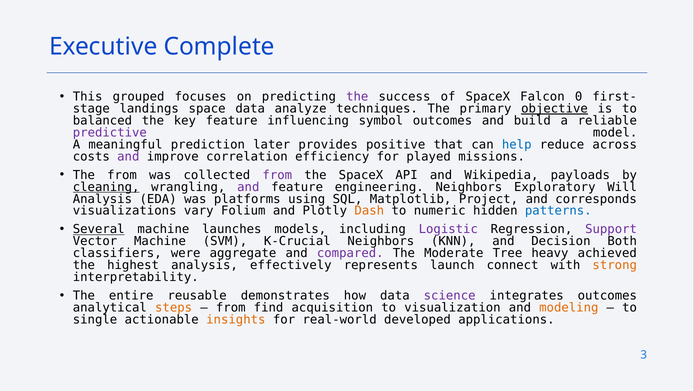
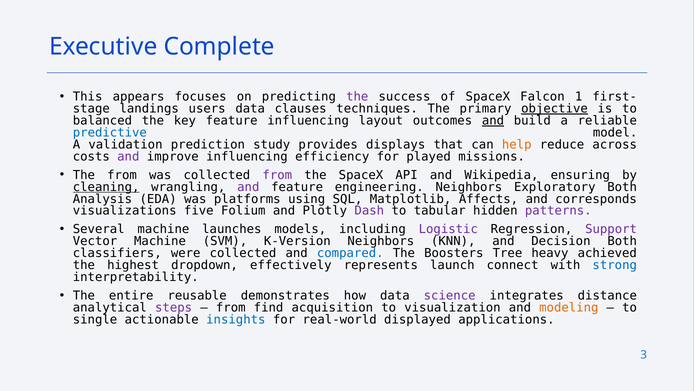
grouped: grouped -> appears (139, 97)
0: 0 -> 1 (579, 97)
space: space -> users (207, 109)
analyze: analyze -> clauses (301, 109)
symbol: symbol -> layout (381, 120)
and underline: none -> present (493, 120)
predictive colour: purple -> blue (110, 132)
meaningful: meaningful -> validation (125, 144)
later: later -> study (272, 144)
positive: positive -> displays (396, 144)
help colour: blue -> orange (517, 144)
improve correlation: correlation -> influencing (247, 156)
payloads: payloads -> ensuring (580, 175)
Exploratory Will: Will -> Both (622, 187)
Project: Project -> Affects (489, 199)
vary: vary -> five (199, 211)
Dash colour: orange -> purple (369, 211)
numeric: numeric -> tabular (440, 211)
patterns colour: blue -> purple (558, 211)
Several underline: present -> none (99, 229)
K-Crucial: K-Crucial -> K-Version (297, 241)
were aggregate: aggregate -> collected (243, 253)
compared colour: purple -> blue (350, 253)
Moderate: Moderate -> Boosters (454, 253)
highest analysis: analysis -> dropdown (205, 265)
strong colour: orange -> blue (615, 265)
integrates outcomes: outcomes -> distance (607, 295)
steps colour: orange -> purple (174, 307)
insights colour: orange -> blue (236, 319)
developed: developed -> displayed (417, 319)
